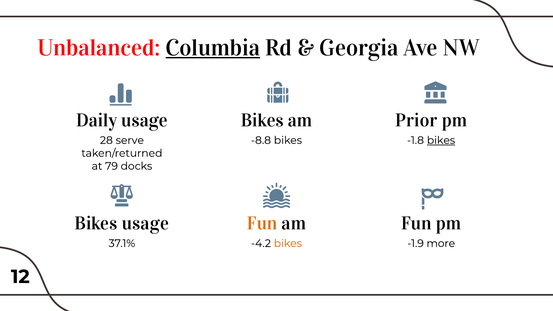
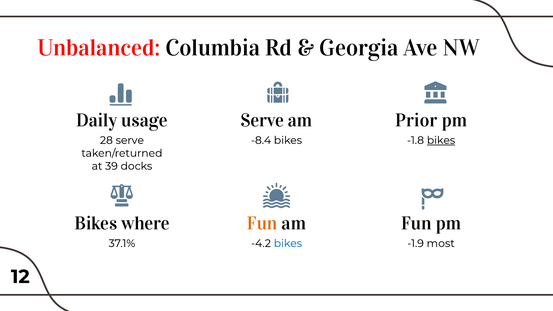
Columbia underline: present -> none (213, 48)
Bikes: Bikes -> Serve (262, 120)
-8.8: -8.8 -> -8.4 (261, 140)
79: 79 -> 39 (111, 166)
Bikes usage: usage -> where (145, 223)
bikes colour: orange -> blue (288, 243)
more: more -> most (441, 243)
